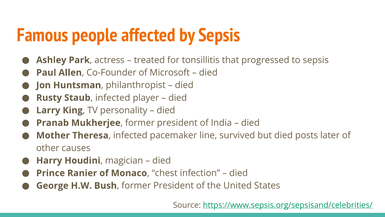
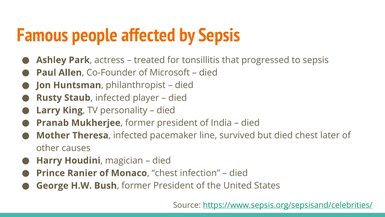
died posts: posts -> chest (307, 135)
